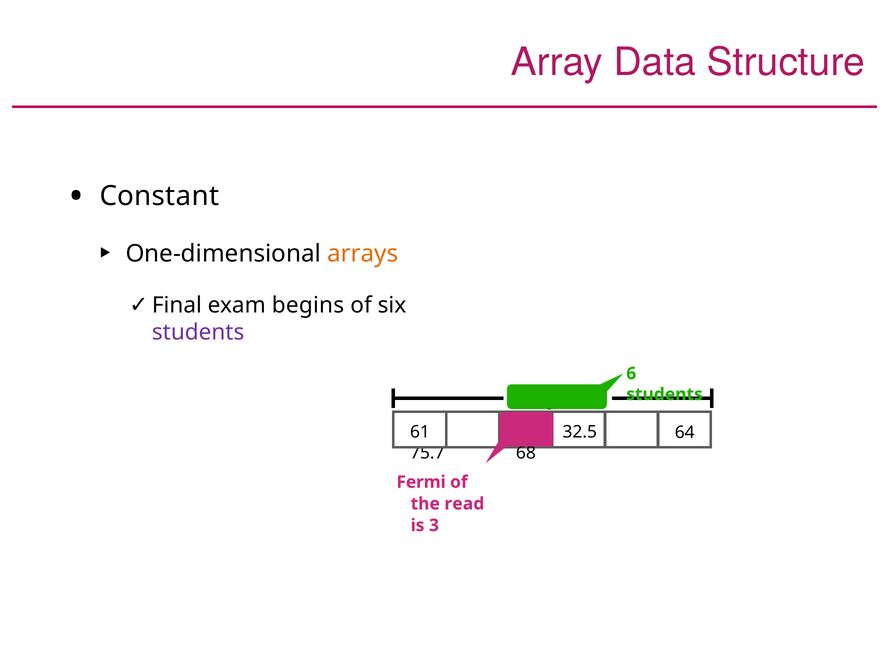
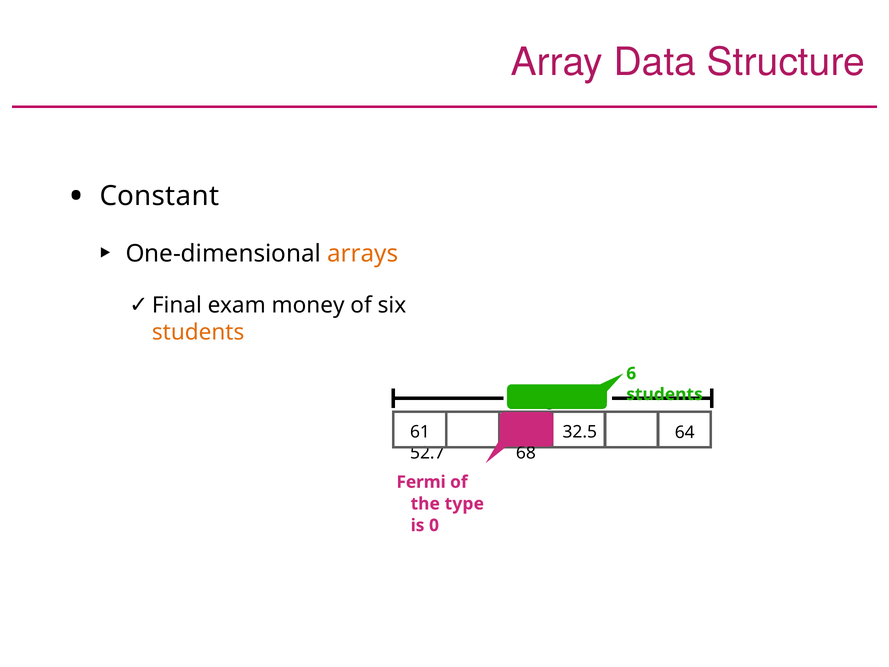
begins: begins -> money (308, 305)
students colour: purple -> orange (198, 332)
75.7: 75.7 -> 52.7 (427, 453)
read: read -> type (464, 504)
3: 3 -> 0 (434, 525)
